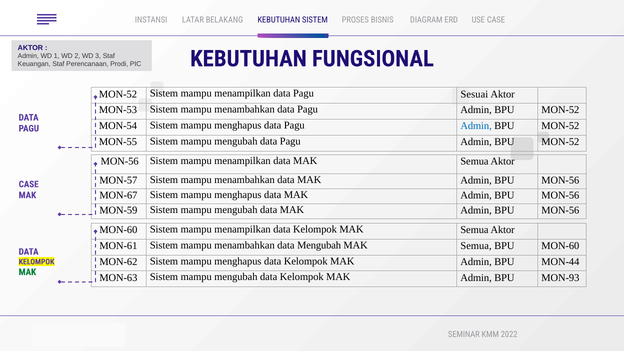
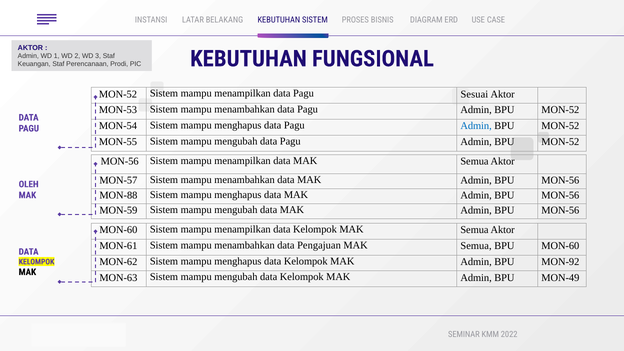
CASE: CASE -> OLEH (29, 184)
MON-67: MON-67 -> MON-88 (118, 195)
data Mengubah: Mengubah -> Pengajuan (319, 245)
MON-44: MON-44 -> MON-92 (560, 262)
MAK colour: green -> black (27, 272)
MON-93: MON-93 -> MON-49 (560, 278)
